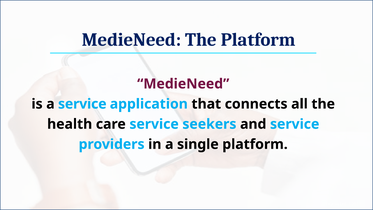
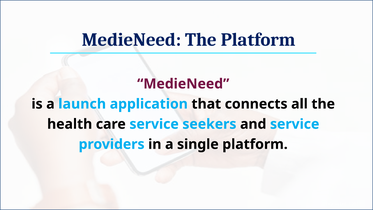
a service: service -> launch (82, 104)
